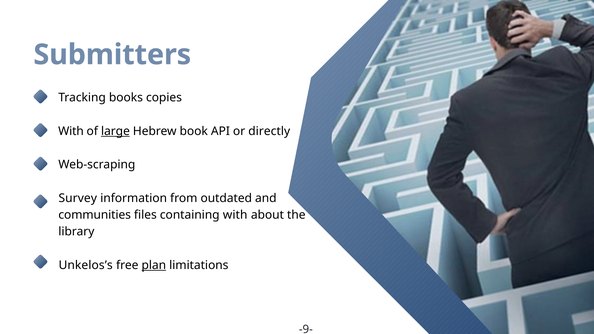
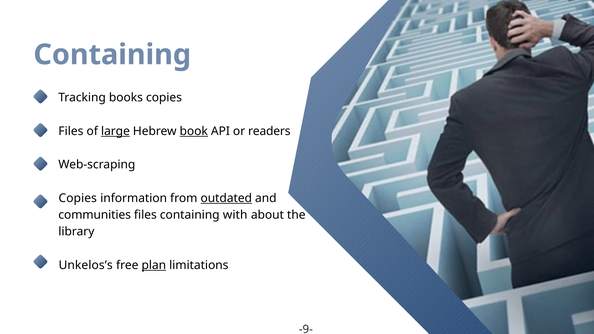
Submitters: Submitters -> Containing (112, 55)
With: With -> Files (71, 131)
book underline: none -> present (194, 131)
directly: directly -> readers (269, 131)
Survey: Survey -> Copies (78, 198)
outdated underline: none -> present (226, 198)
